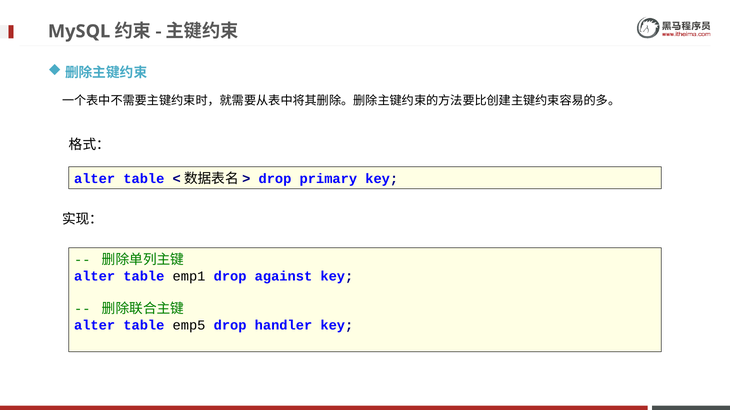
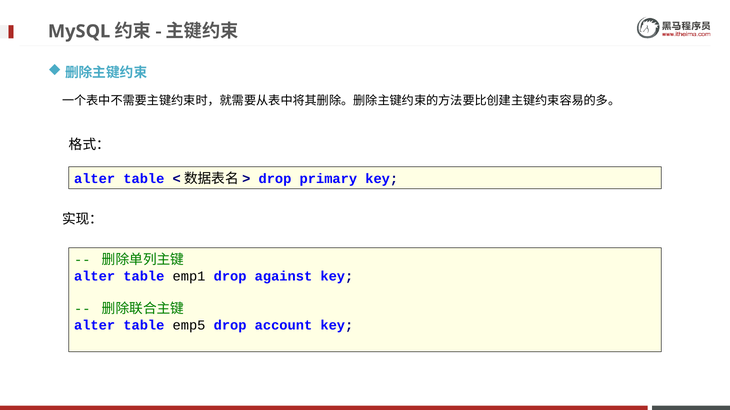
handler: handler -> account (283, 326)
